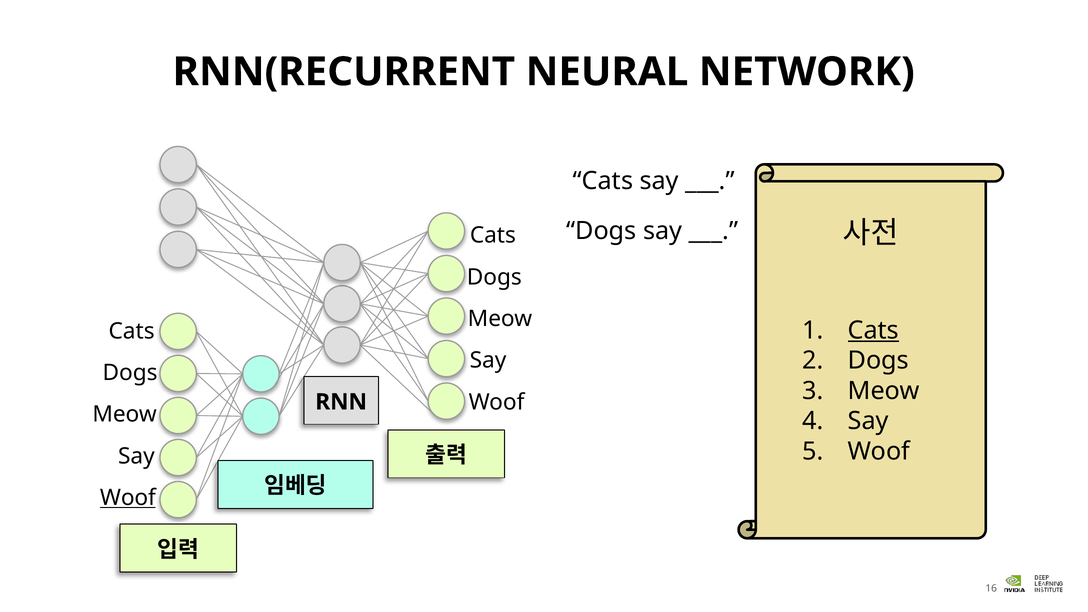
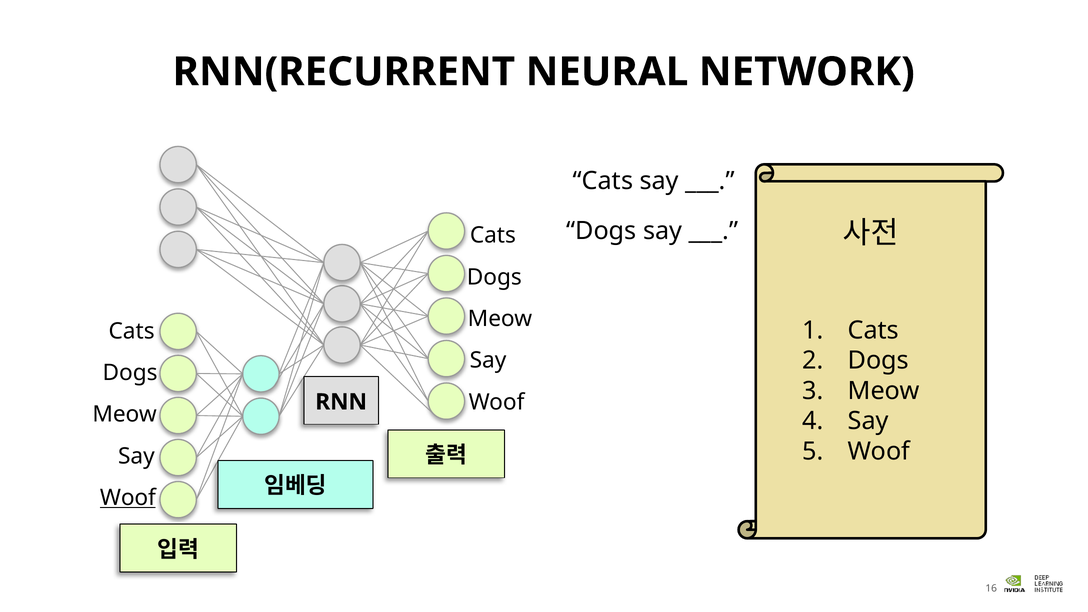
Cats underline: present -> none (873, 330)
